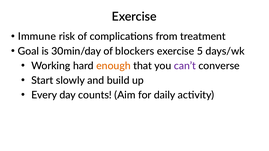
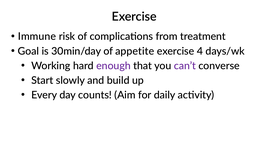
blockers: blockers -> appetite (135, 51)
5: 5 -> 4 (200, 51)
enough colour: orange -> purple (113, 66)
